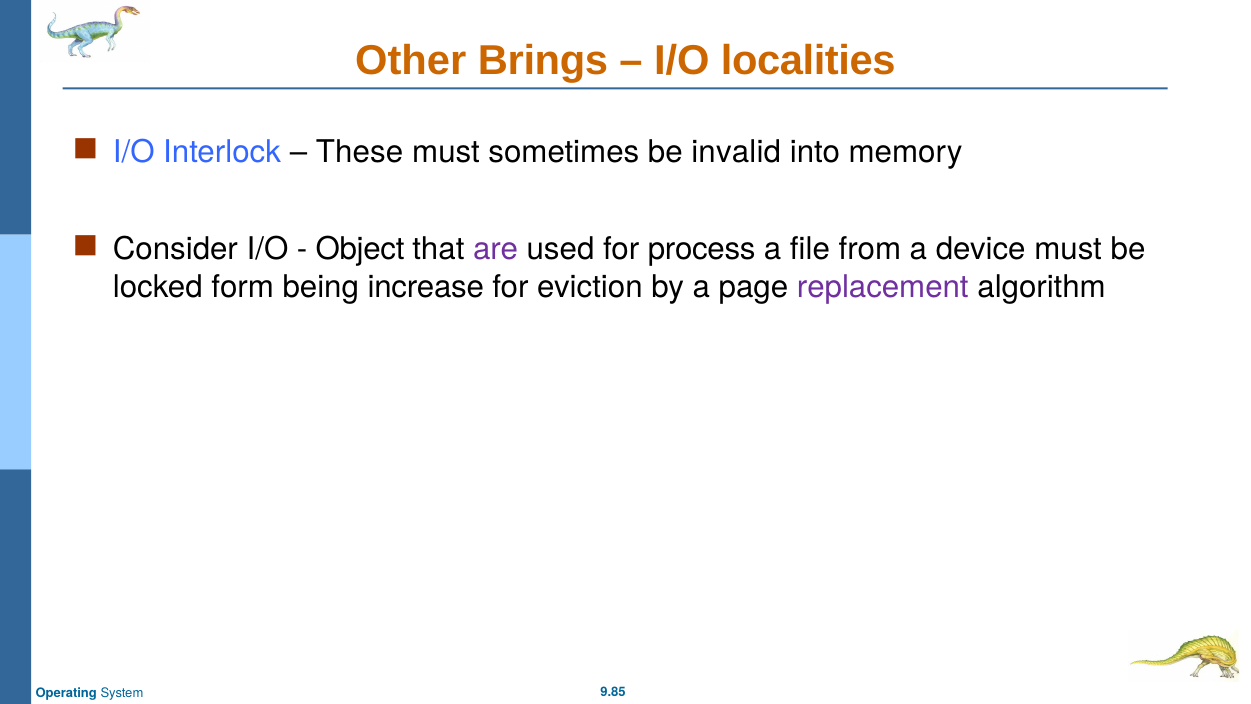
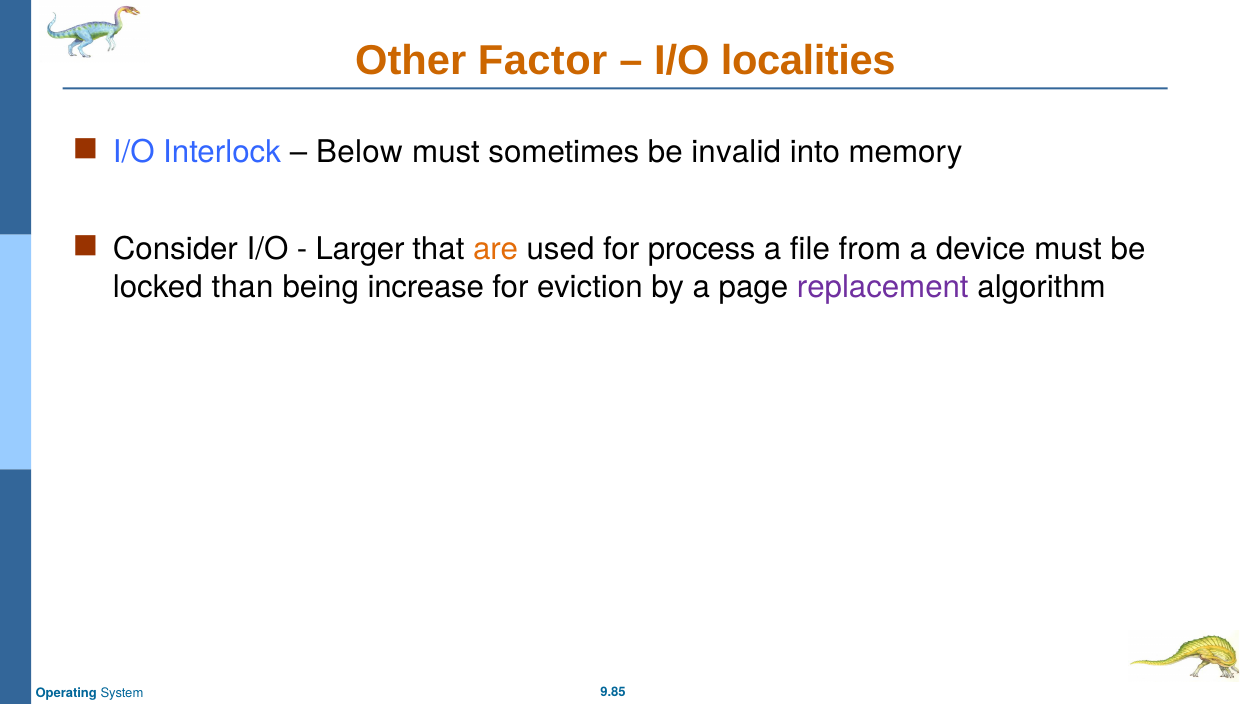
Brings: Brings -> Factor (543, 61)
These: These -> Below (359, 152)
Object: Object -> Larger (360, 249)
are colour: purple -> orange (496, 249)
form: form -> than (243, 287)
